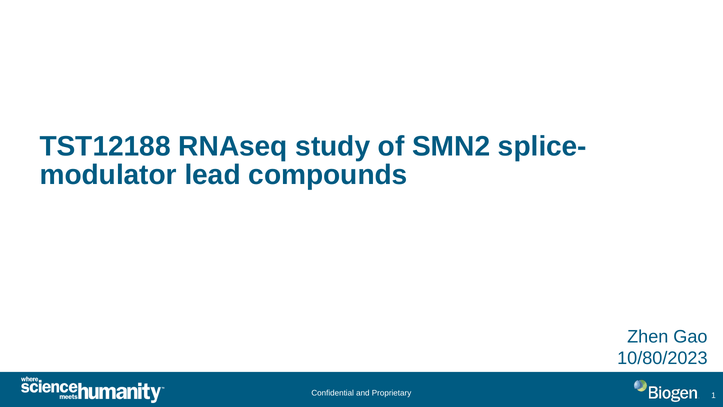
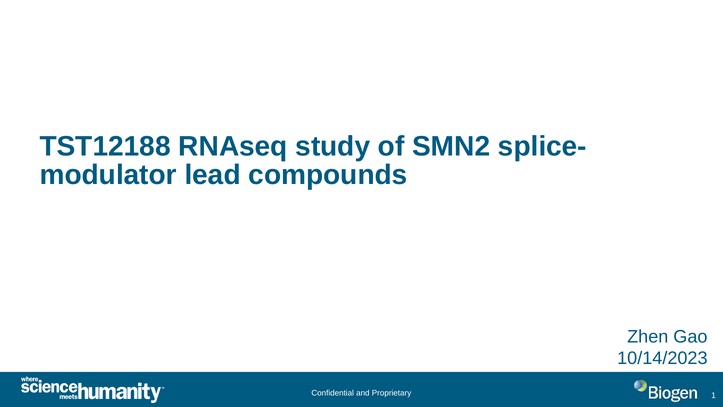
10/80/2023: 10/80/2023 -> 10/14/2023 (662, 358)
